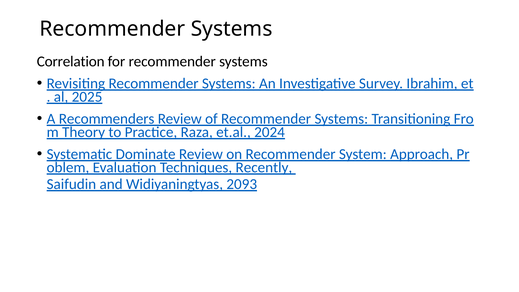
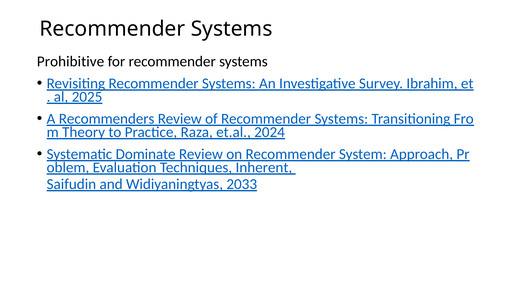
Correlation: Correlation -> Prohibitive (71, 61)
Recently: Recently -> Inherent (264, 168)
2093: 2093 -> 2033 (242, 184)
